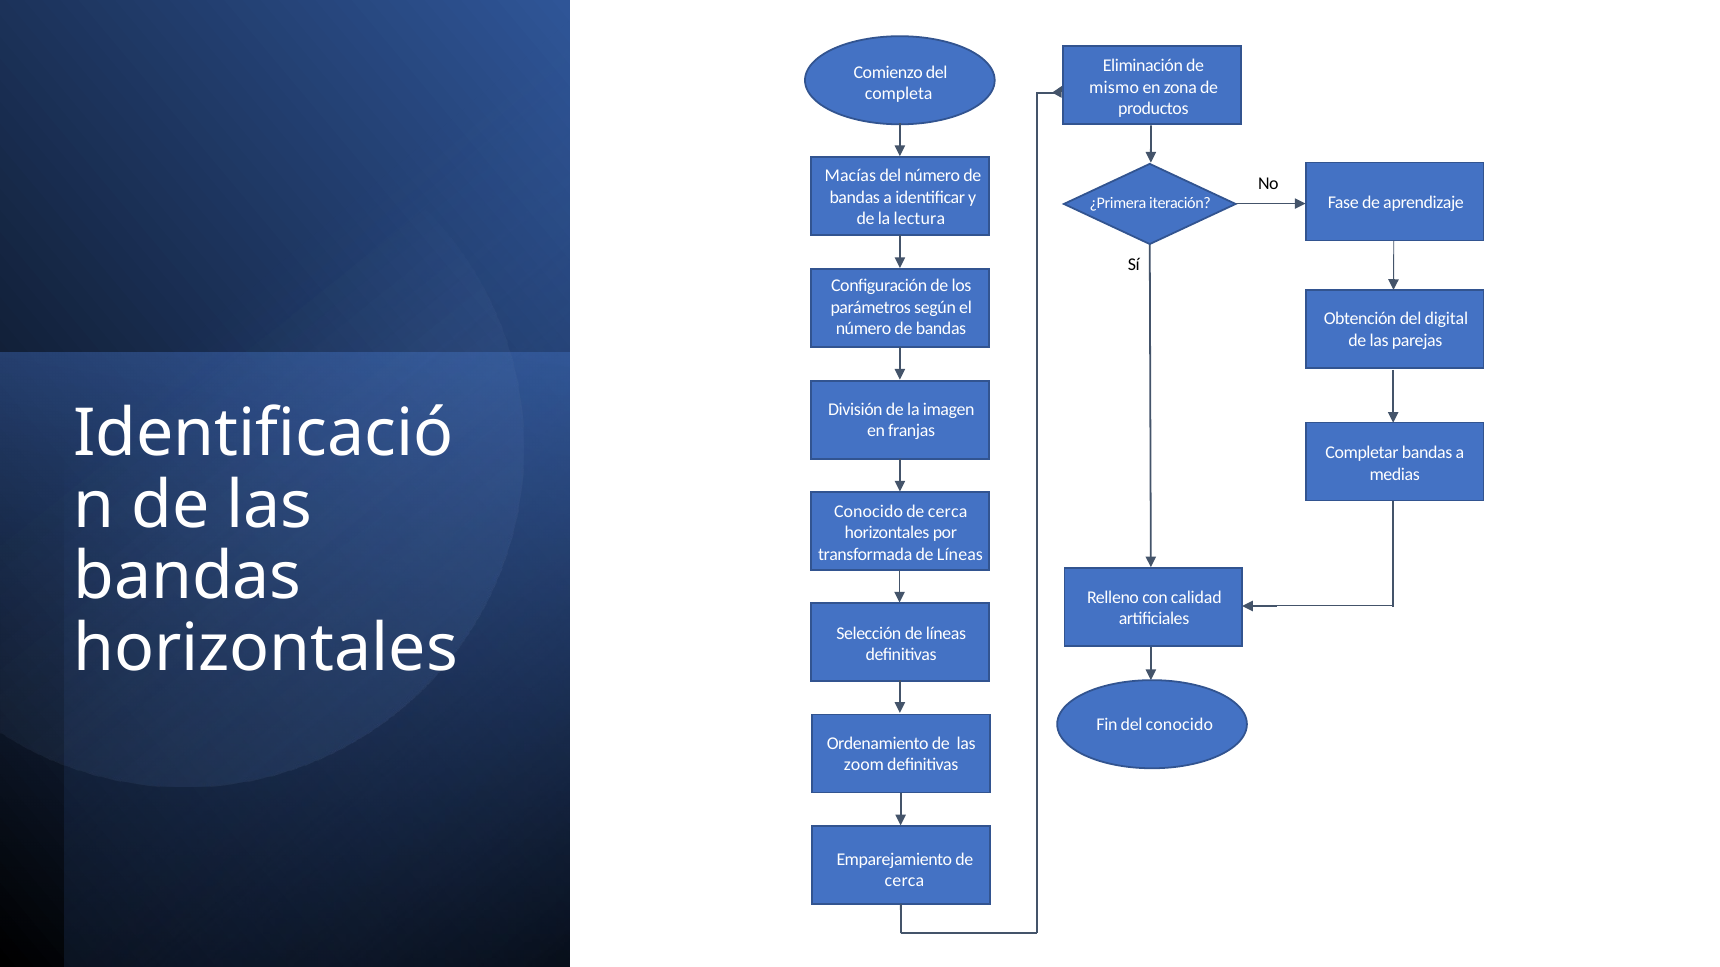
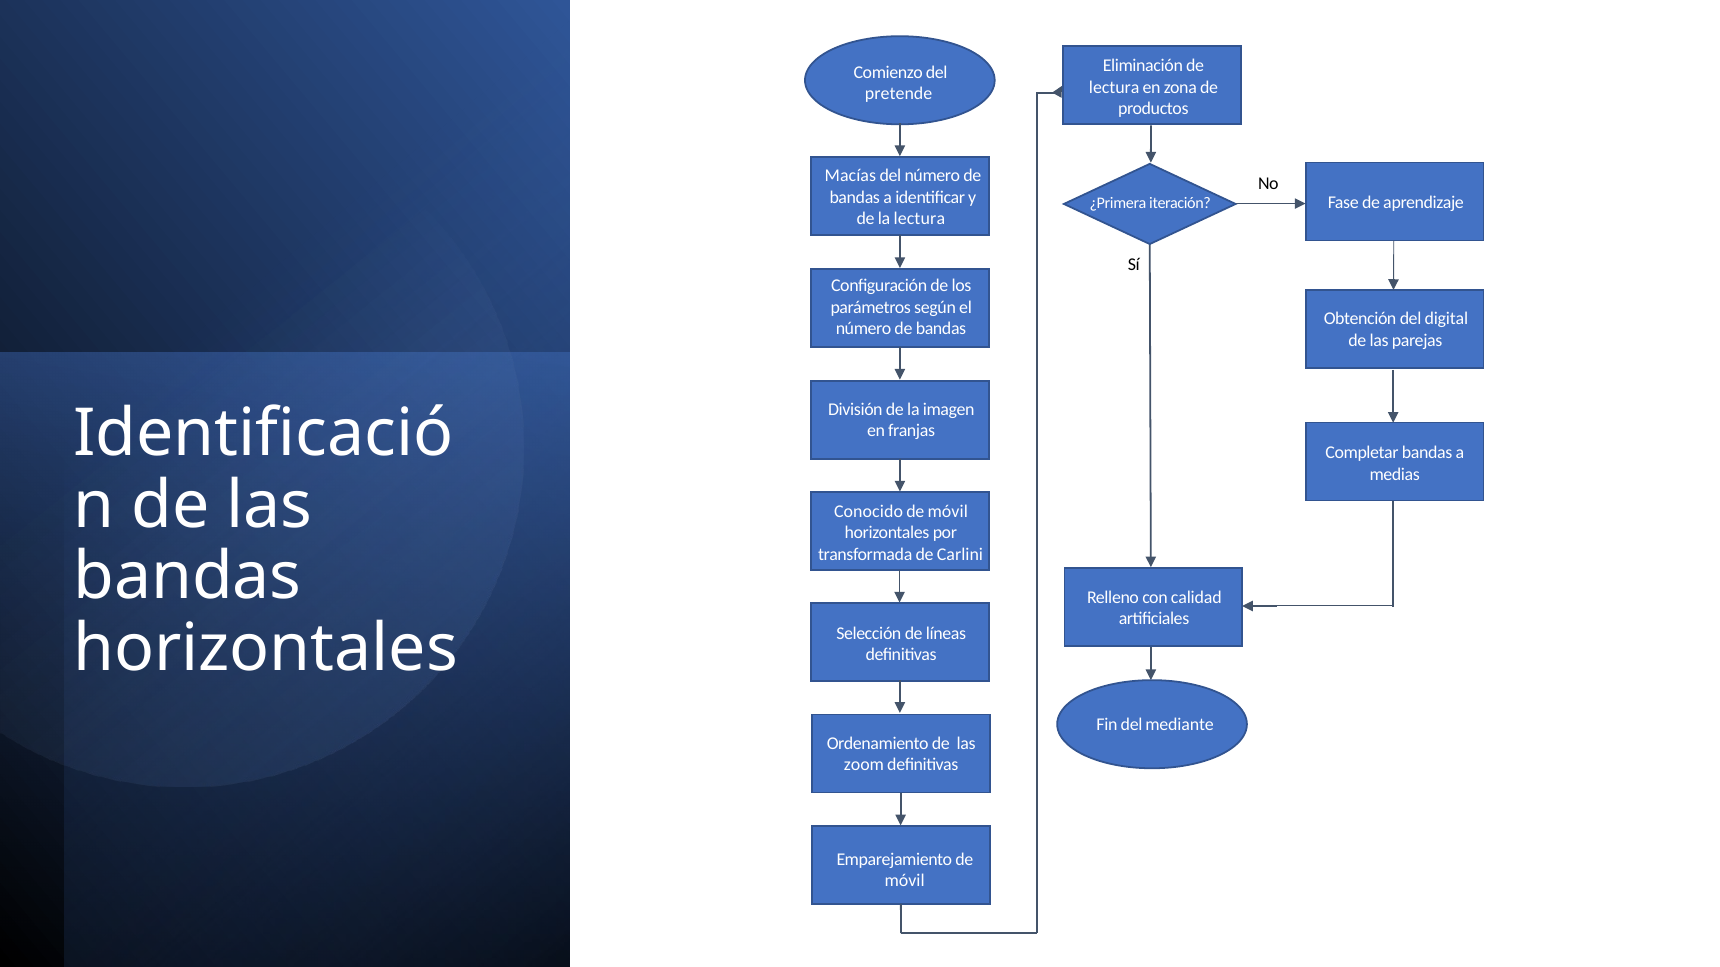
mismo: mismo -> lectura (1114, 87)
completa: completa -> pretende (899, 94)
cerca: cerca -> móvil (948, 511)
transformada de Líneas: Líneas -> Carlini (960, 554)
del conocido: conocido -> mediante (1180, 725)
cerca: cerca -> móvil (905, 881)
